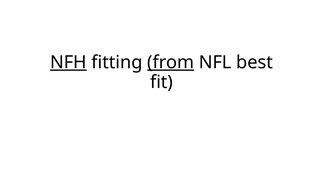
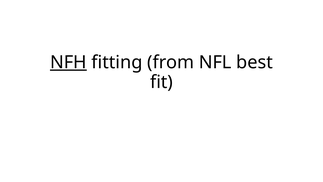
from underline: present -> none (171, 62)
